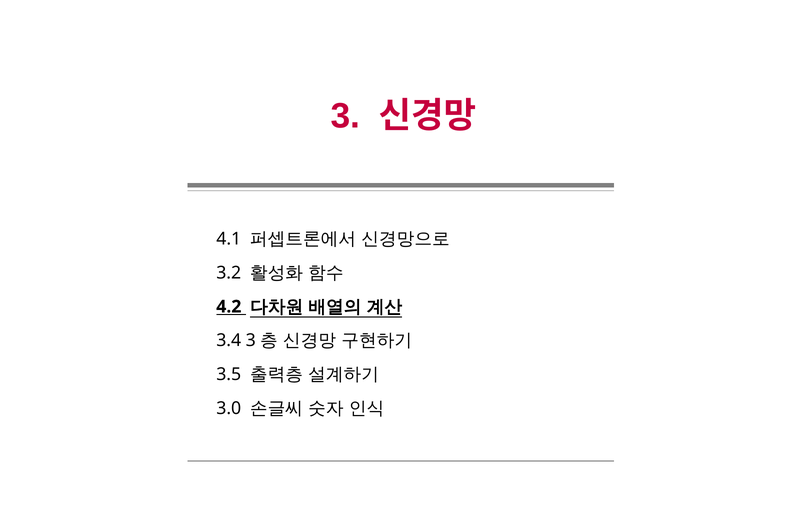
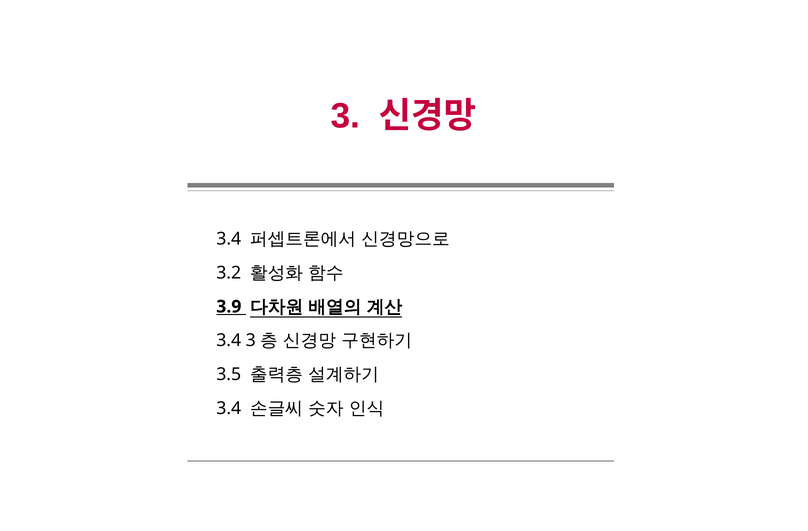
4.1: 4.1 -> 3.4 (229, 239)
4.2: 4.2 -> 3.9 (229, 306)
3.0: 3.0 -> 3.4 (229, 408)
